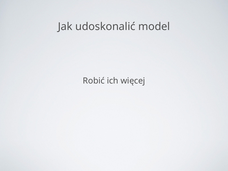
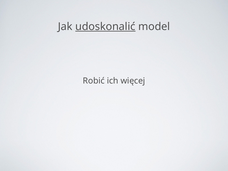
udoskonalić underline: none -> present (105, 27)
